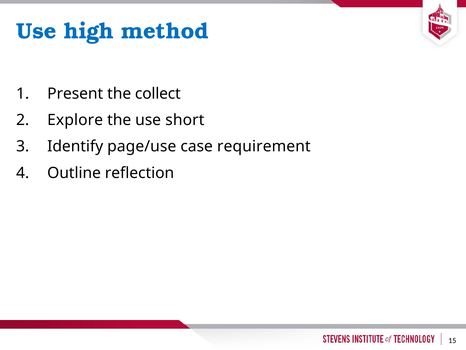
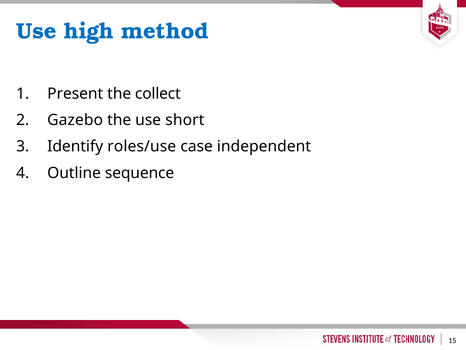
Explore: Explore -> Gazebo (75, 120)
page/use: page/use -> roles/use (142, 146)
requirement: requirement -> independent (264, 146)
reflection: reflection -> sequence (140, 173)
